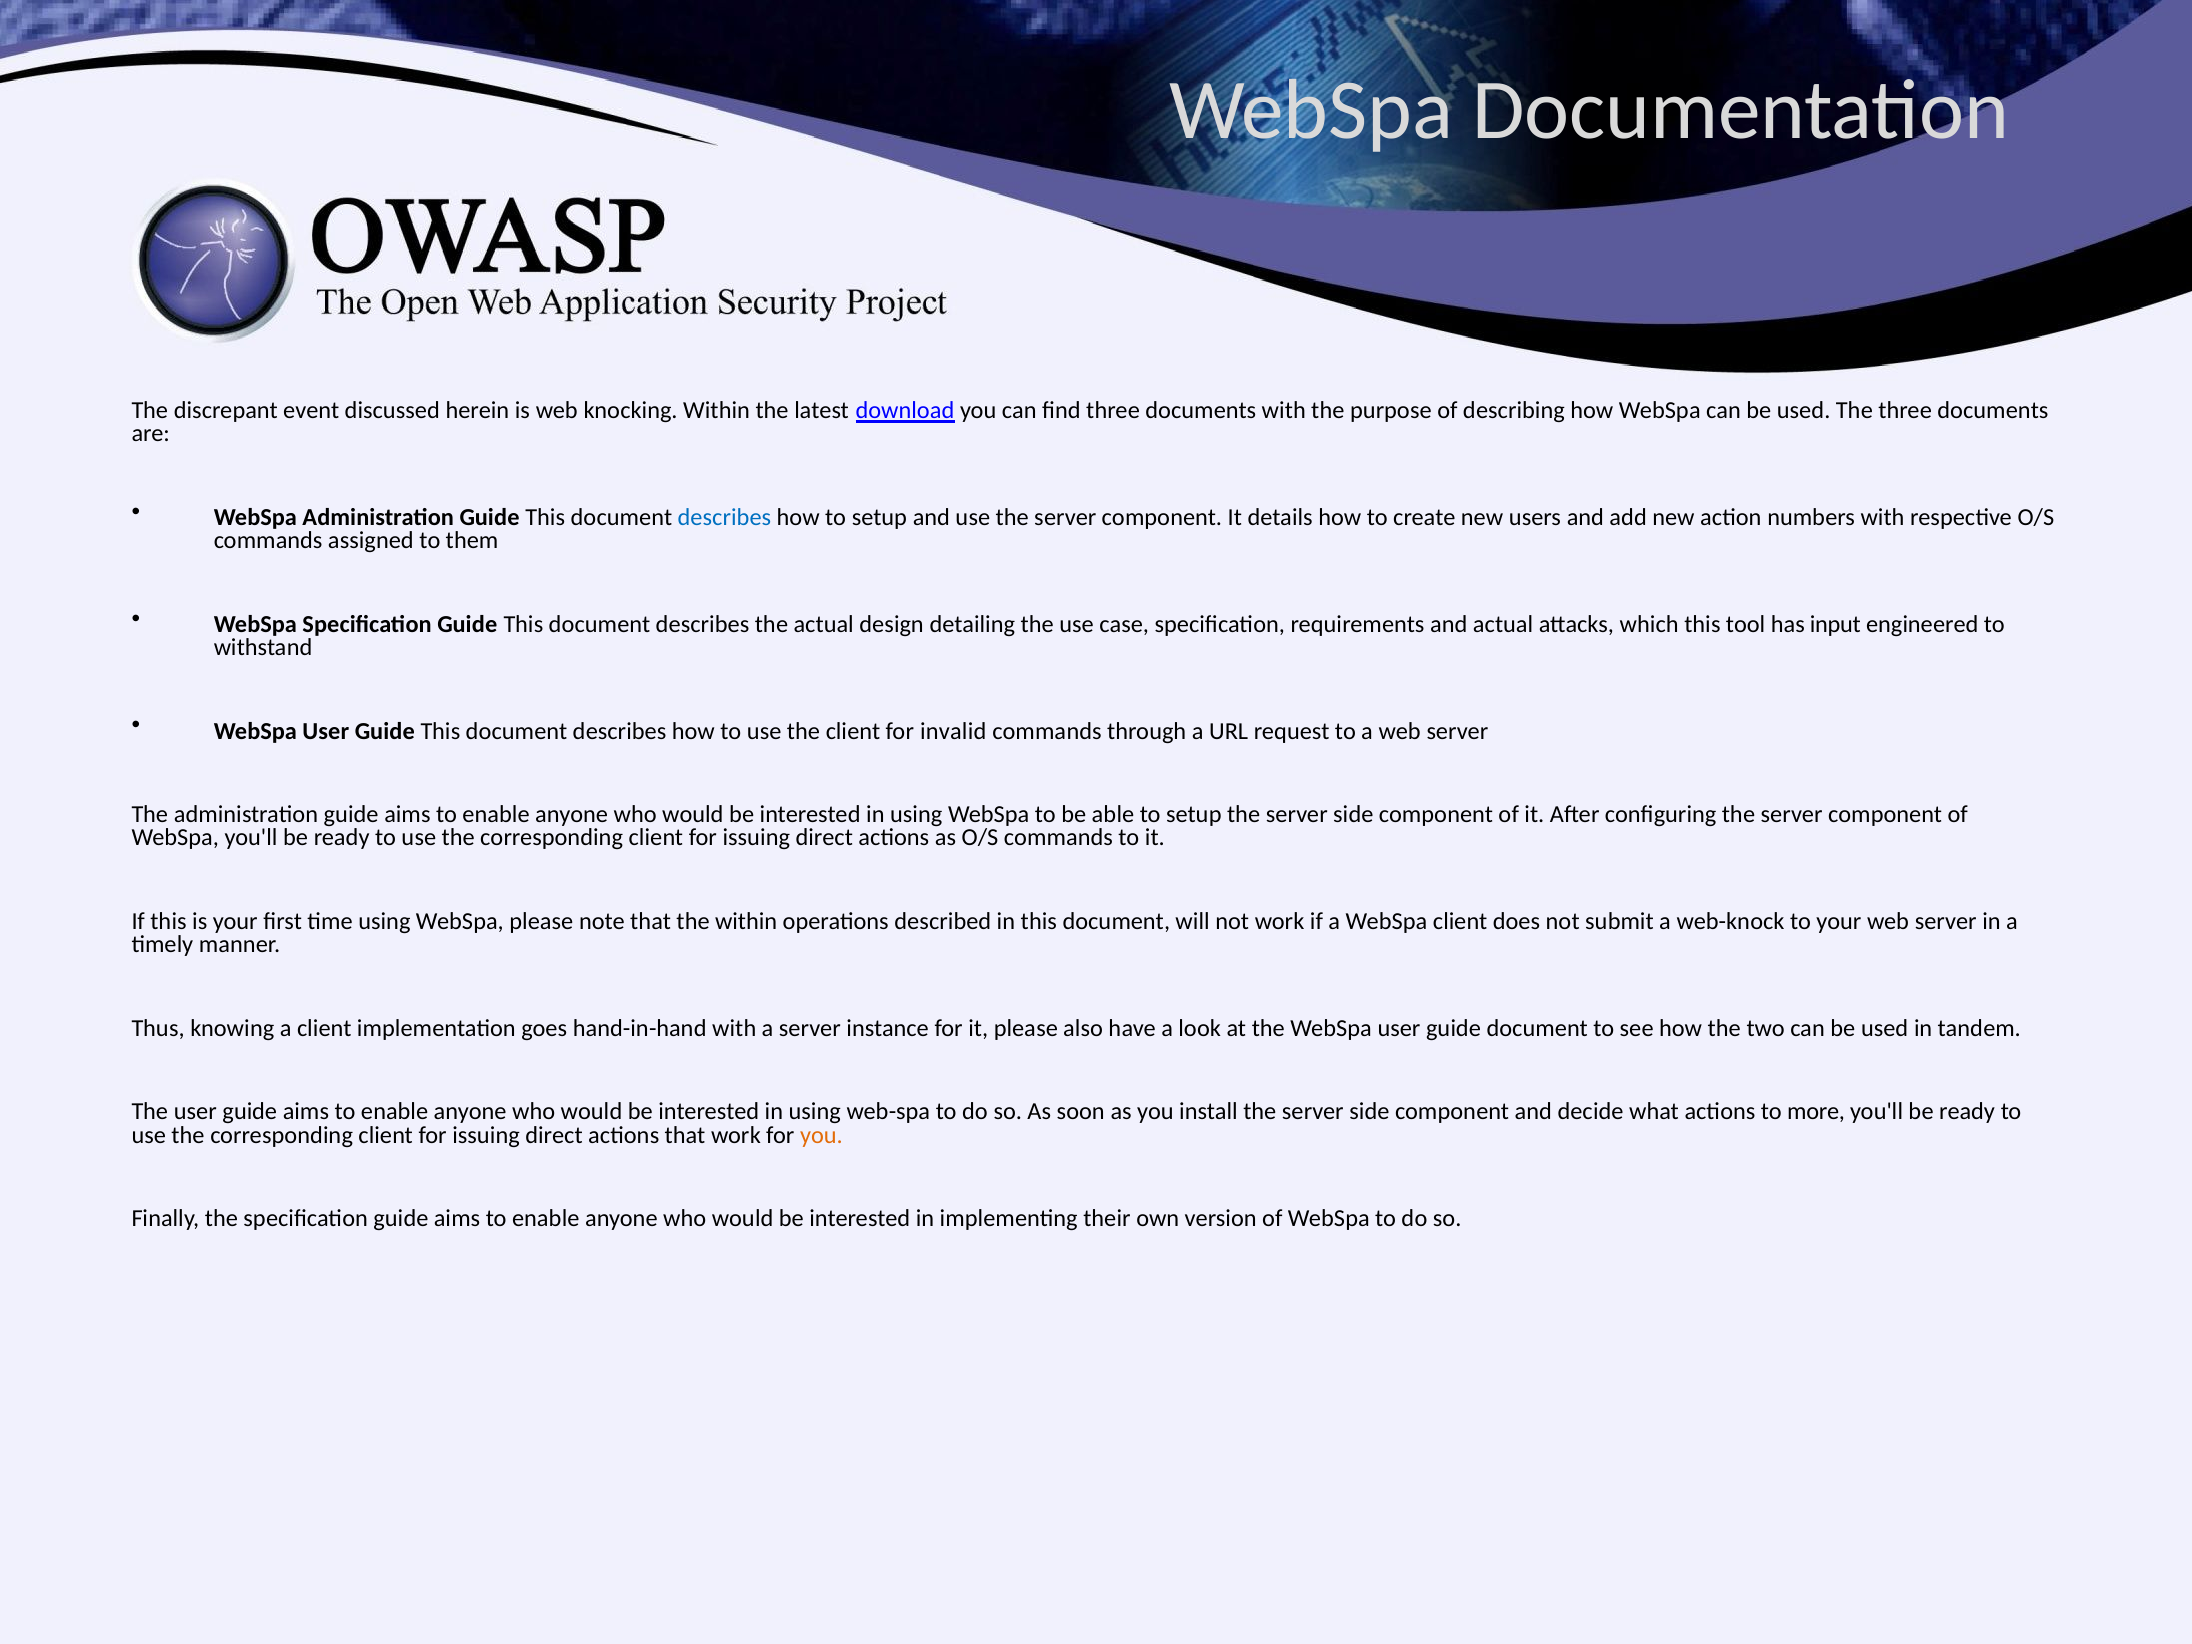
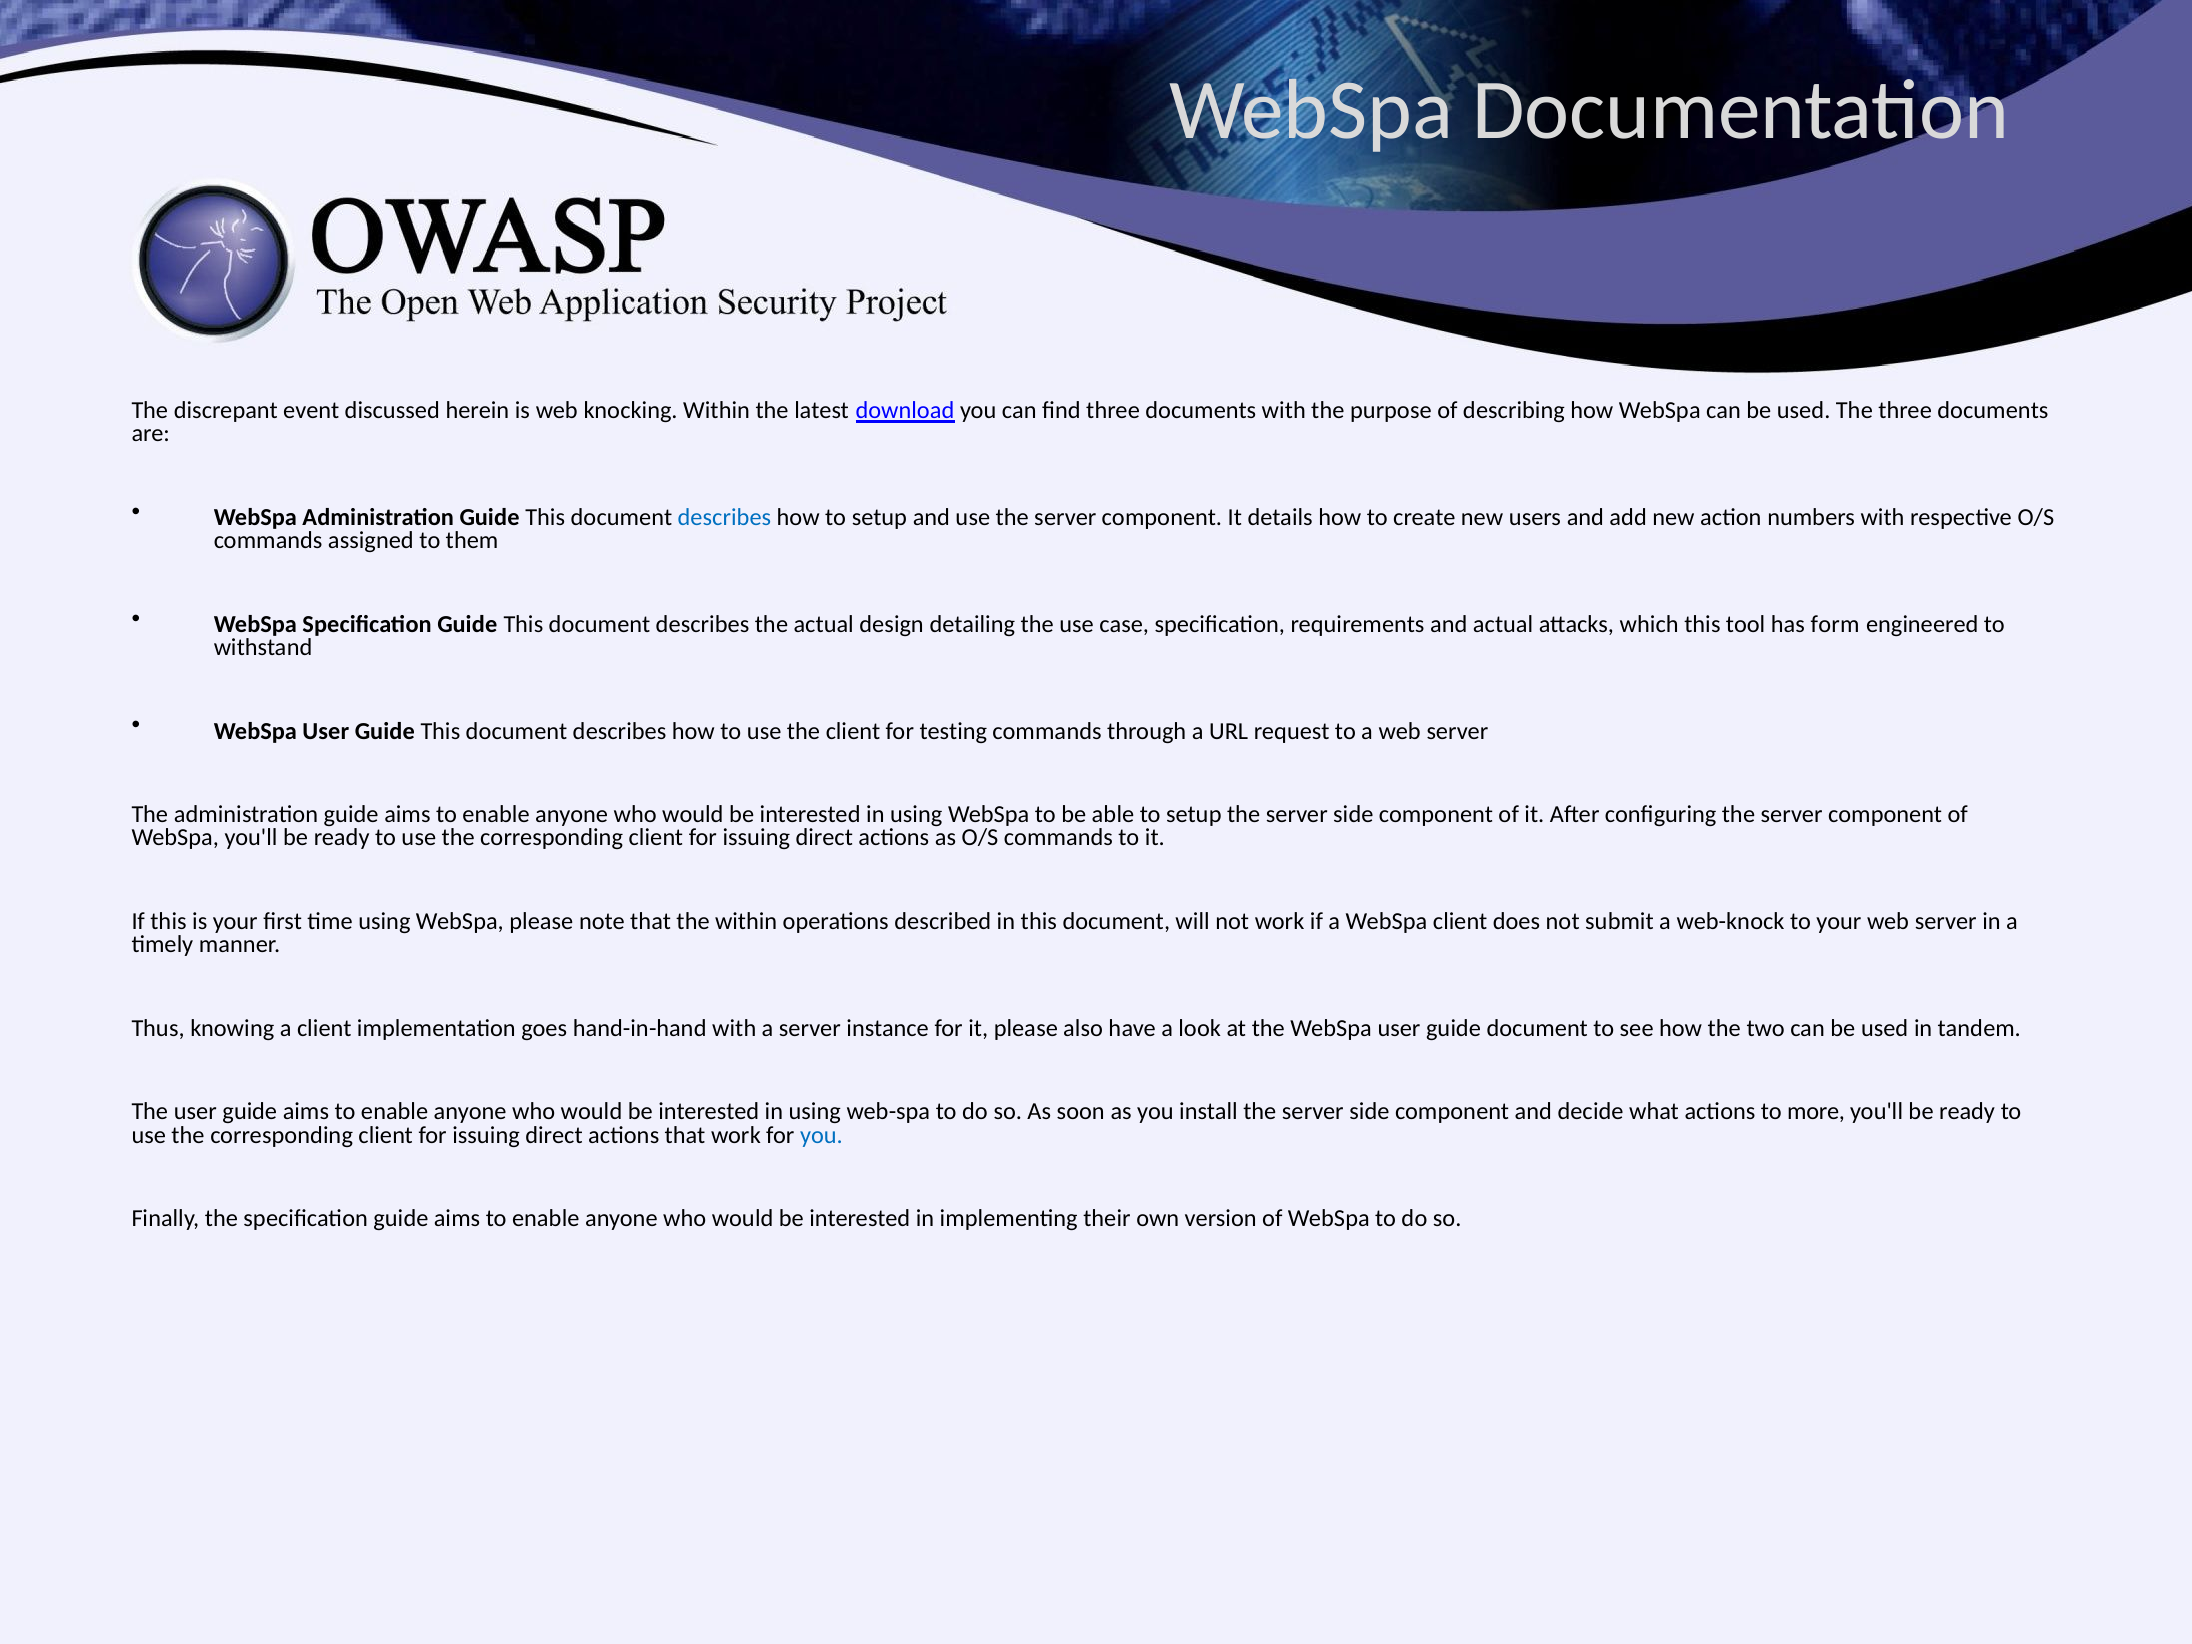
input: input -> form (1835, 624)
invalid: invalid -> testing (953, 731)
you colour: orange -> blue (821, 1135)
